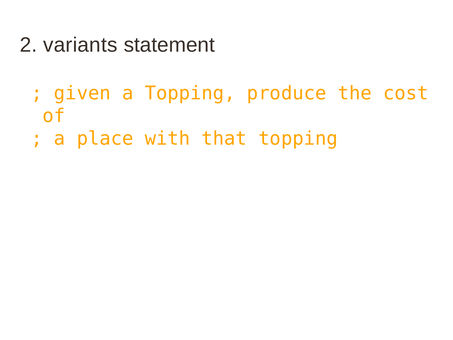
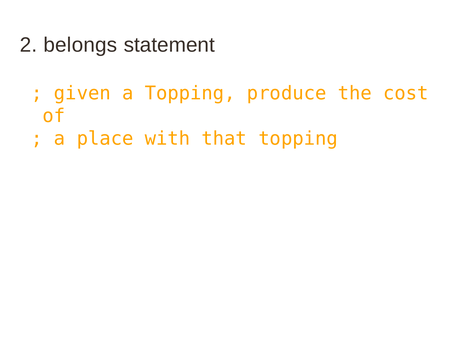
variants: variants -> belongs (80, 45)
